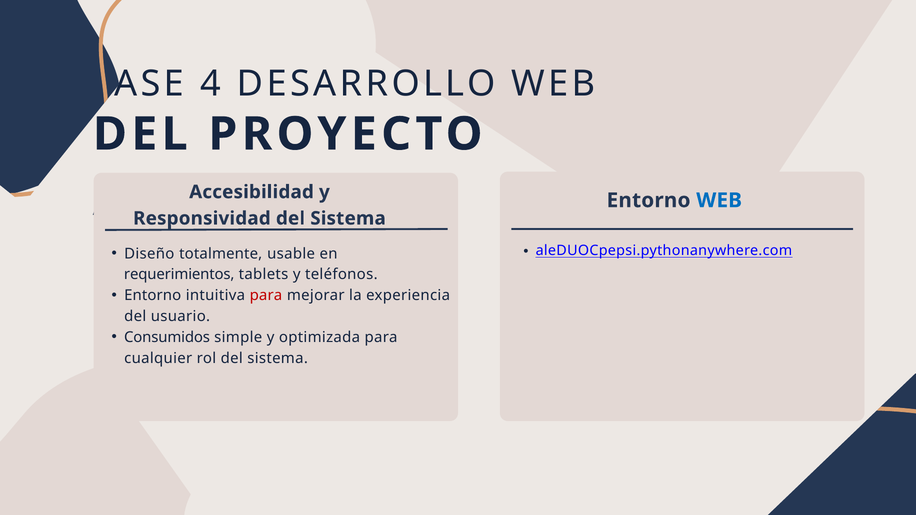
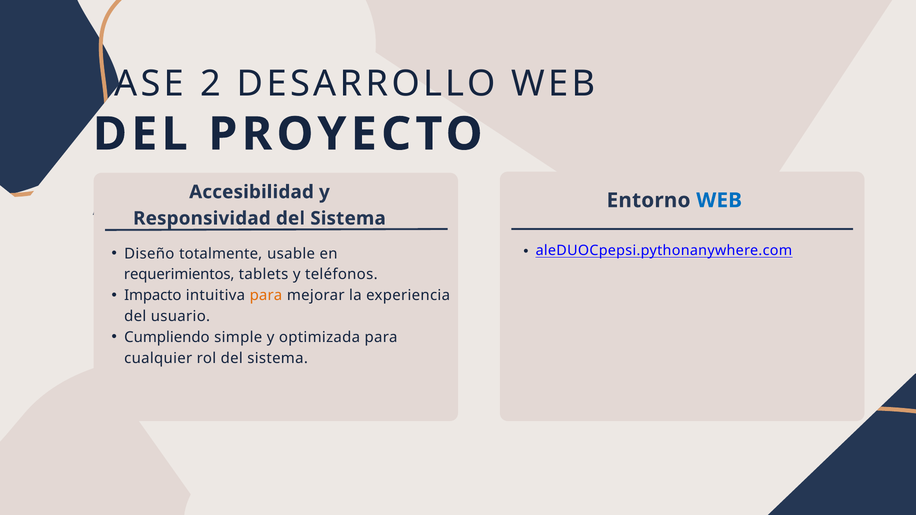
4: 4 -> 2 (211, 84)
Entorno: Entorno -> Impacto (153, 296)
para colour: red -> orange (266, 296)
Consumidos: Consumidos -> Cumpliendo (167, 337)
